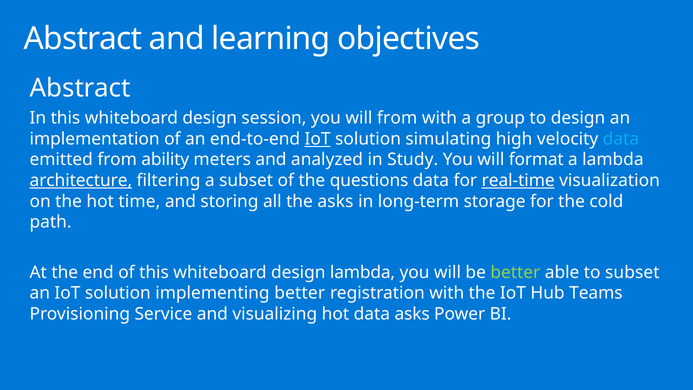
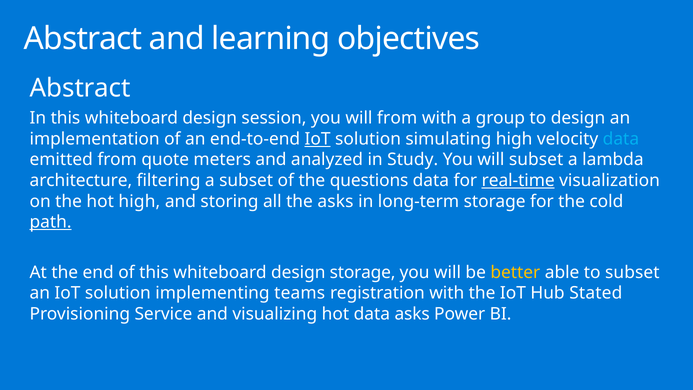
ability: ability -> quote (165, 160)
will format: format -> subset (536, 160)
architecture underline: present -> none (81, 180)
hot time: time -> high (139, 201)
path underline: none -> present (51, 222)
design lambda: lambda -> storage (363, 272)
better colour: light green -> yellow (515, 272)
implementing better: better -> teams (300, 293)
Teams: Teams -> Stated (596, 293)
